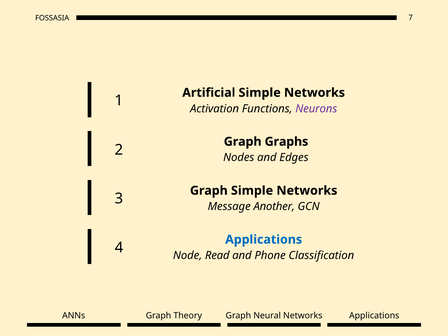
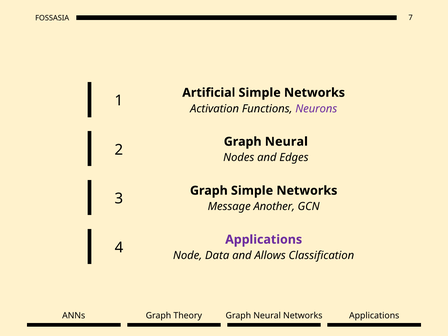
Graphs: Graphs -> Neural (286, 142)
Applications colour: blue -> purple (264, 240)
Read: Read -> Data (217, 256)
Phone: Phone -> Allows (270, 256)
